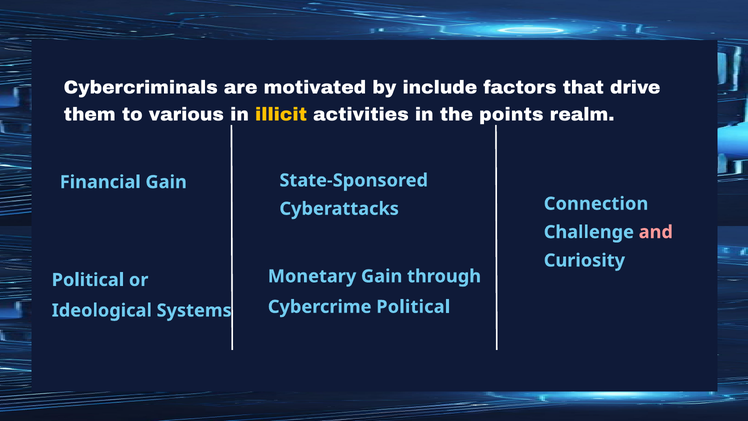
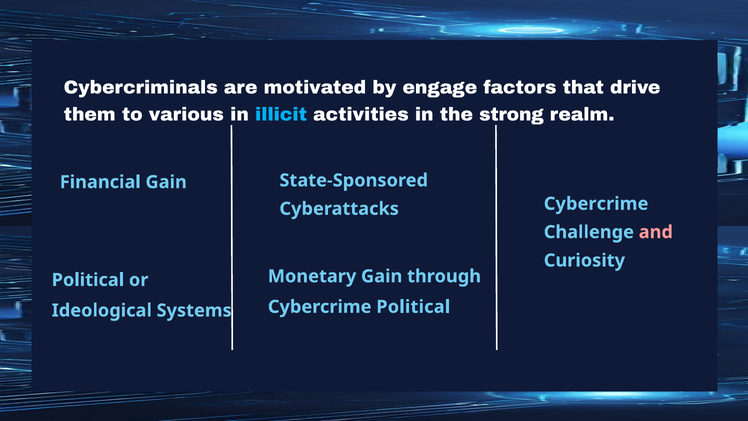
include: include -> engage (440, 88)
illicit colour: yellow -> light blue (281, 114)
points: points -> strong (512, 114)
Cyberattacks Connection: Connection -> Cybercrime (596, 204)
